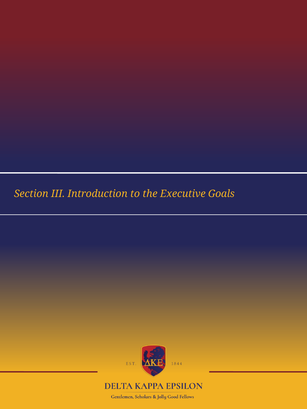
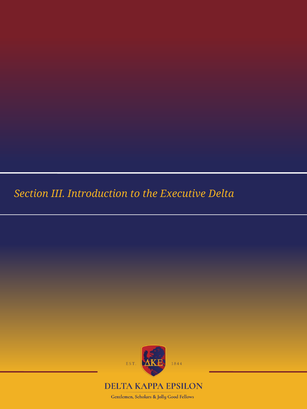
Goals: Goals -> Delta (221, 194)
